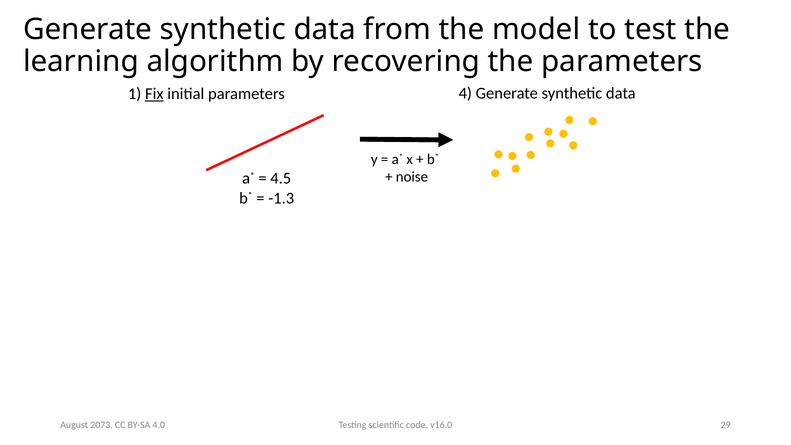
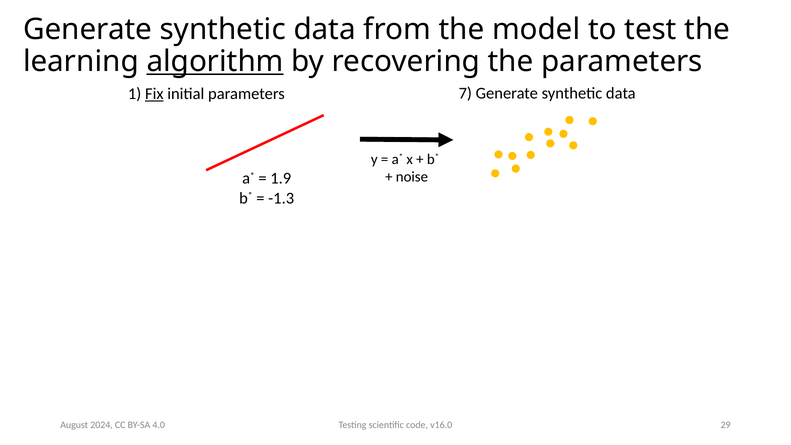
algorithm underline: none -> present (215, 61)
4: 4 -> 7 (465, 93)
4.5: 4.5 -> 1.9 (281, 178)
2073: 2073 -> 2024 (101, 425)
